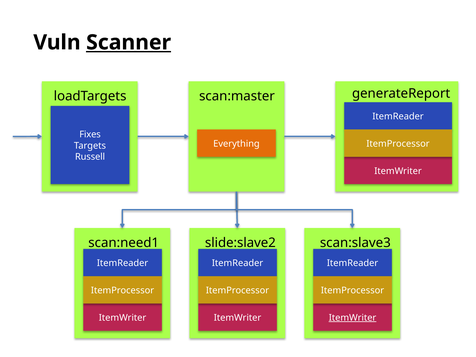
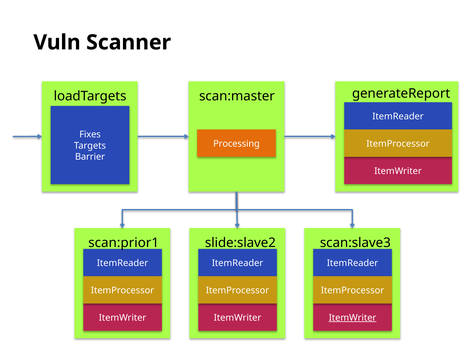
Scanner underline: present -> none (129, 42)
Everything: Everything -> Processing (236, 144)
Russell: Russell -> Barrier (90, 157)
scan:need1: scan:need1 -> scan:prior1 (124, 243)
